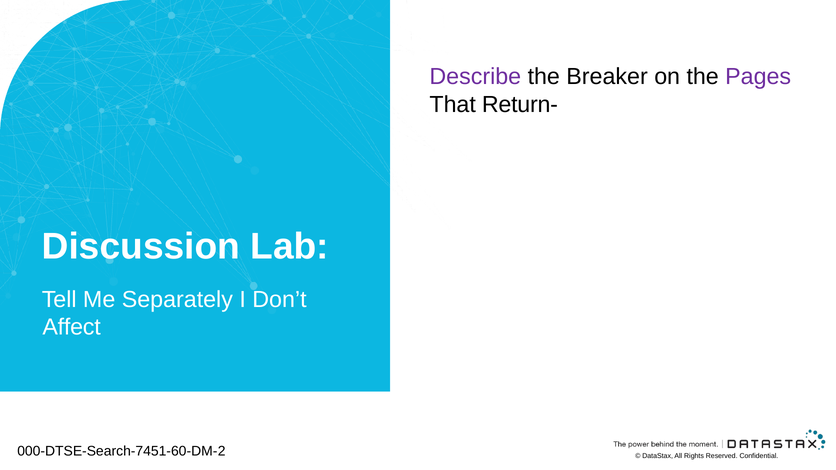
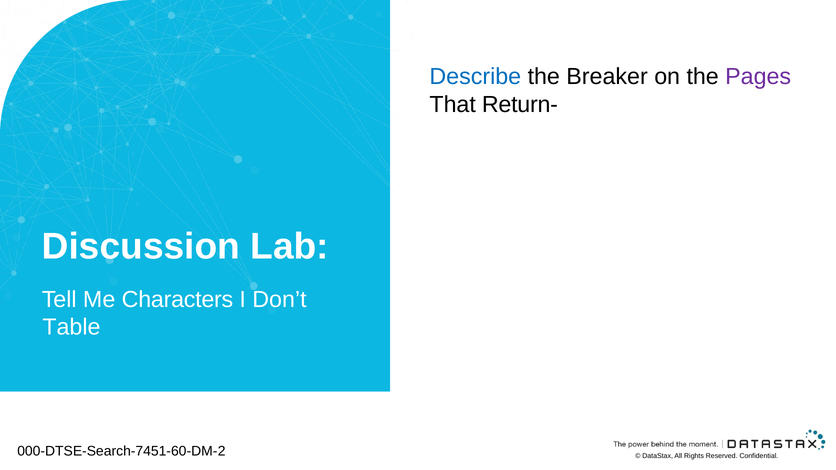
Describe colour: purple -> blue (475, 77)
Separately: Separately -> Characters (177, 300)
Affect: Affect -> Table (71, 327)
